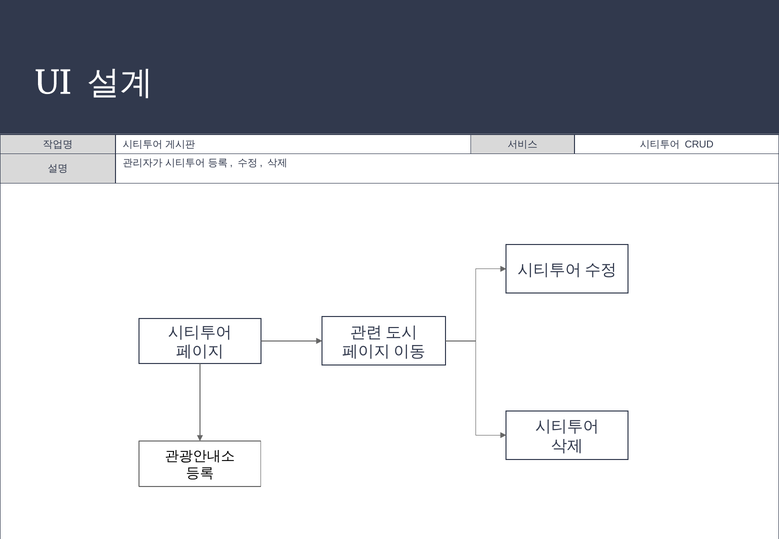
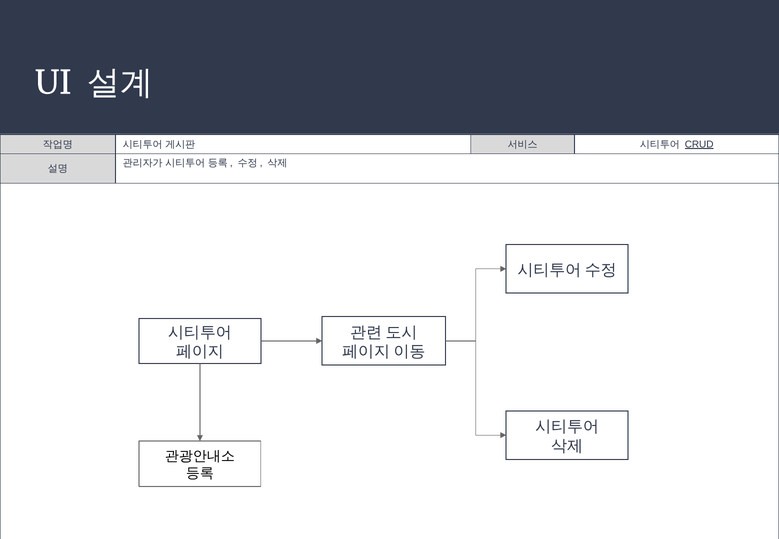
CRUD underline: none -> present (699, 144)
